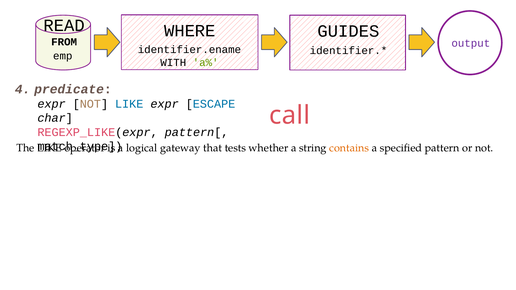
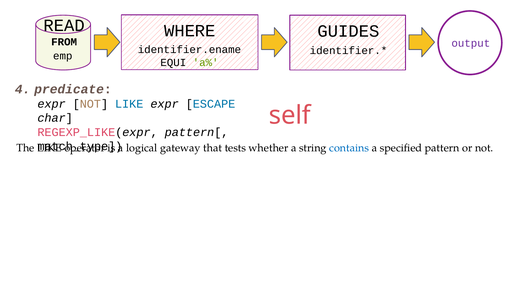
WITH: WITH -> EQUI (173, 63)
call: call -> self (290, 115)
contains colour: orange -> blue (349, 148)
